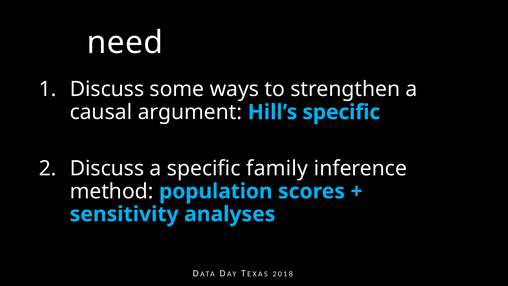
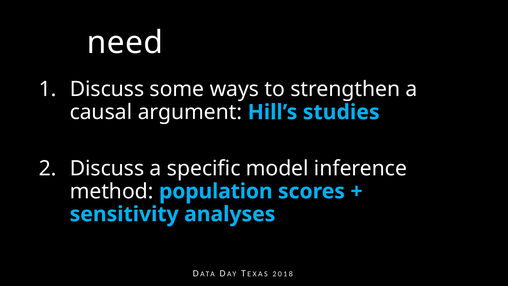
Hill’s specific: specific -> studies (341, 112)
family: family -> model (277, 168)
